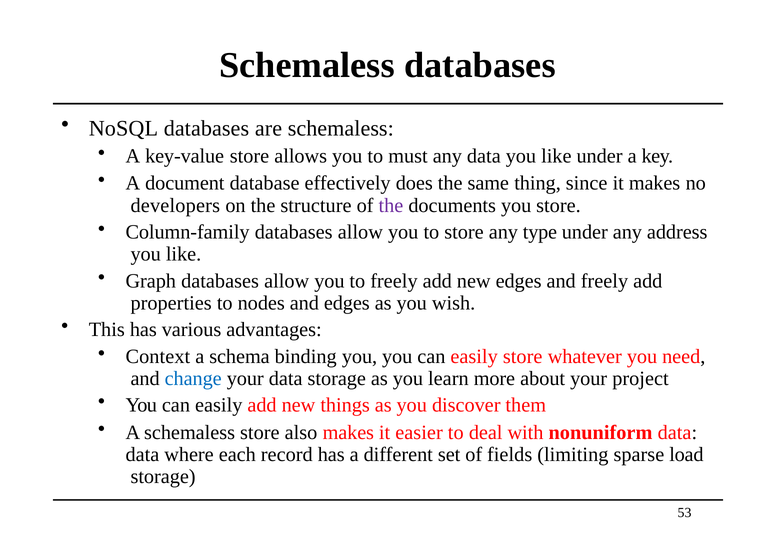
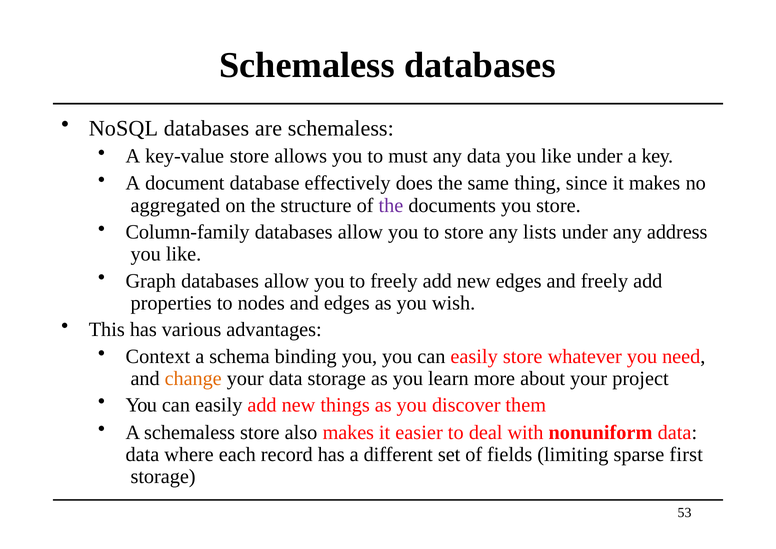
developers: developers -> aggregated (175, 205)
type: type -> lists (540, 232)
change colour: blue -> orange (193, 379)
load: load -> first (686, 454)
